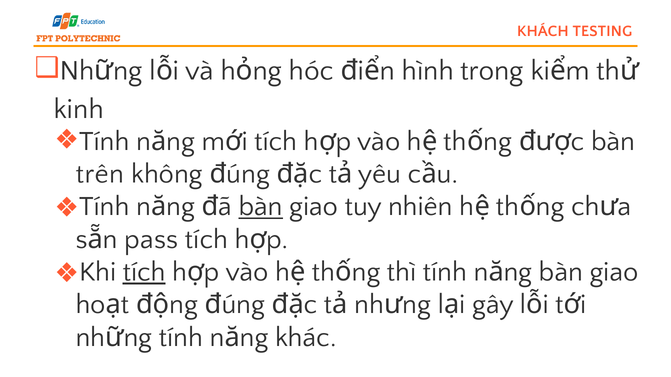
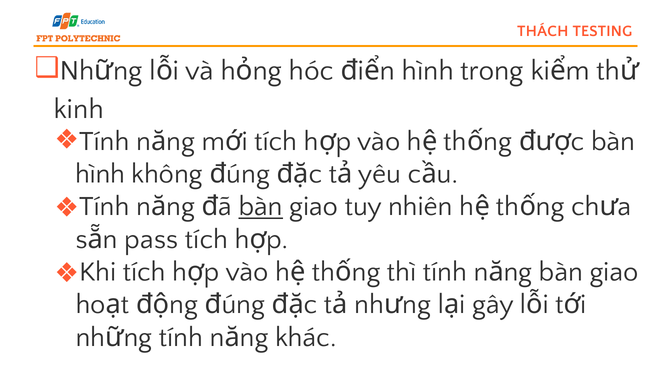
KHÁCH: KHÁCH -> THÁCH (543, 31)
trên: trên -> hình (100, 174)
tích underline: present -> none (144, 272)
